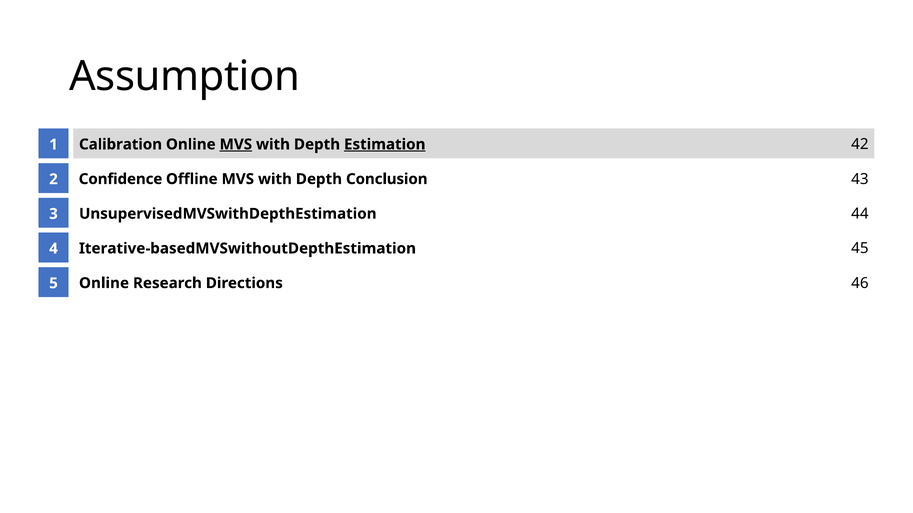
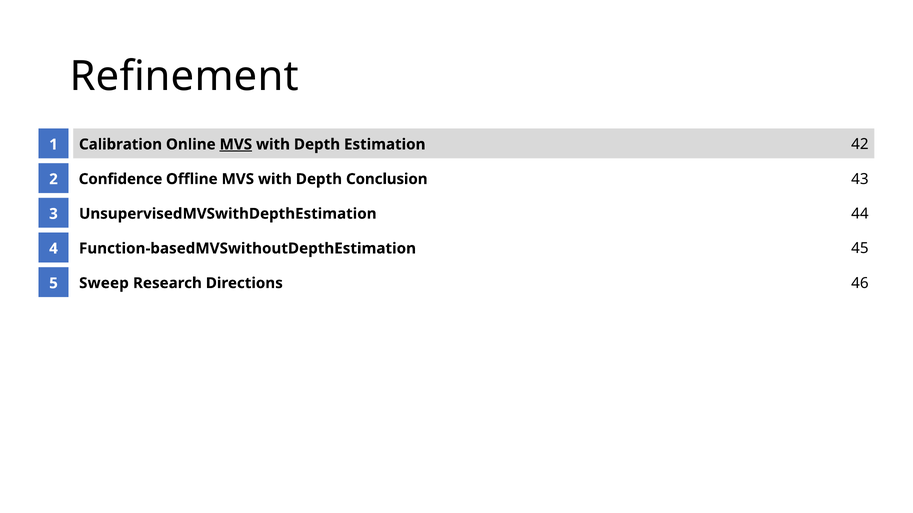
Assumption: Assumption -> Refinement (184, 77)
Estimation underline: present -> none (385, 145)
Iterative-basedMVSwithoutDepthEstimation: Iterative-basedMVSwithoutDepthEstimation -> Function-basedMVSwithoutDepthEstimation (247, 249)
Online: Online -> Sweep (104, 283)
